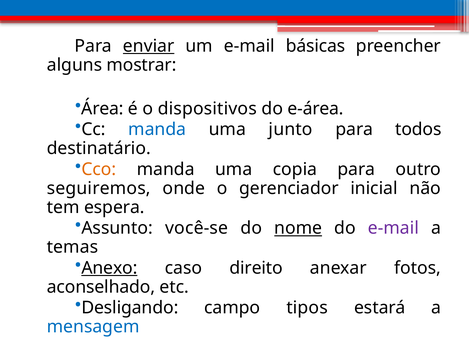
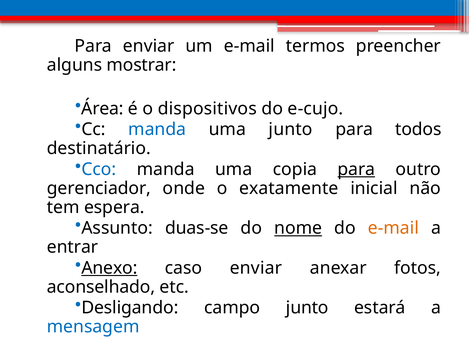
enviar underline: present -> none (149, 46)
básicas: básicas -> termos (315, 46)
e-área: e-área -> e-cujo (315, 109)
Cco colour: orange -> blue (99, 169)
para underline: none -> present (356, 169)
seguiremos: seguiremos -> gerenciador (99, 188)
gerenciador: gerenciador -> exatamente (289, 188)
você-se: você-se -> duas-se (197, 228)
e-mail colour: purple -> orange (393, 228)
temas: temas -> entrar (73, 247)
caso direito: direito -> enviar (256, 268)
campo tipos: tipos -> junto (307, 308)
